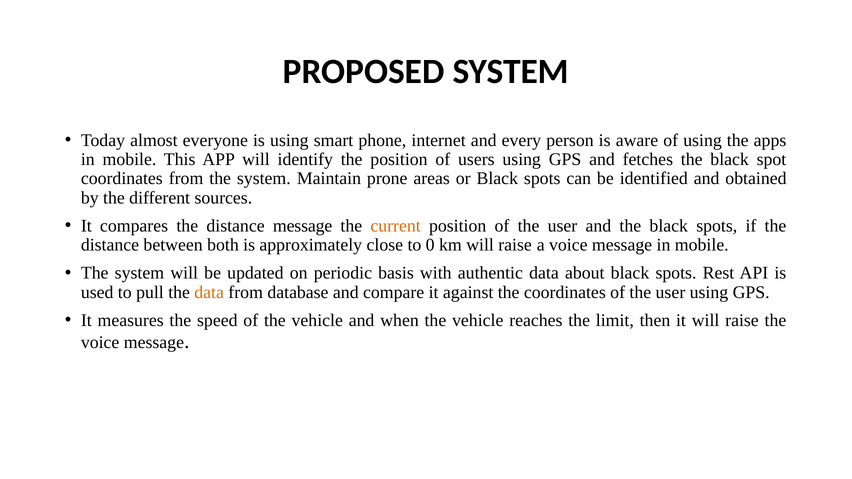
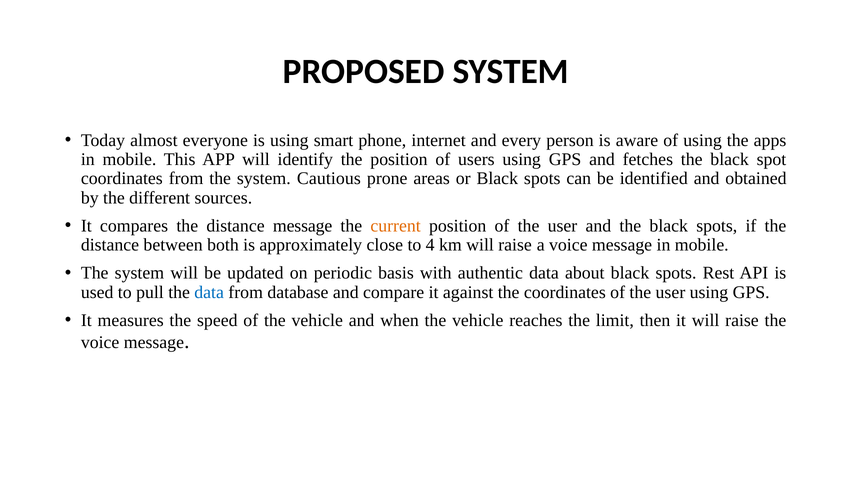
Maintain: Maintain -> Cautious (329, 179)
0: 0 -> 4 (430, 245)
data colour: orange -> blue (209, 292)
